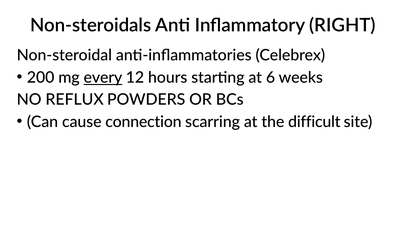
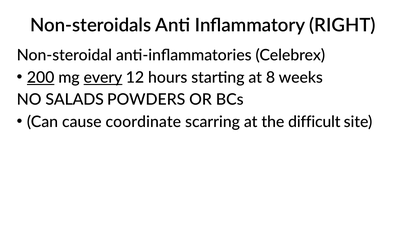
200 underline: none -> present (41, 78)
6: 6 -> 8 (271, 78)
REFLUX: REFLUX -> SALADS (75, 100)
connection: connection -> coordinate (143, 122)
